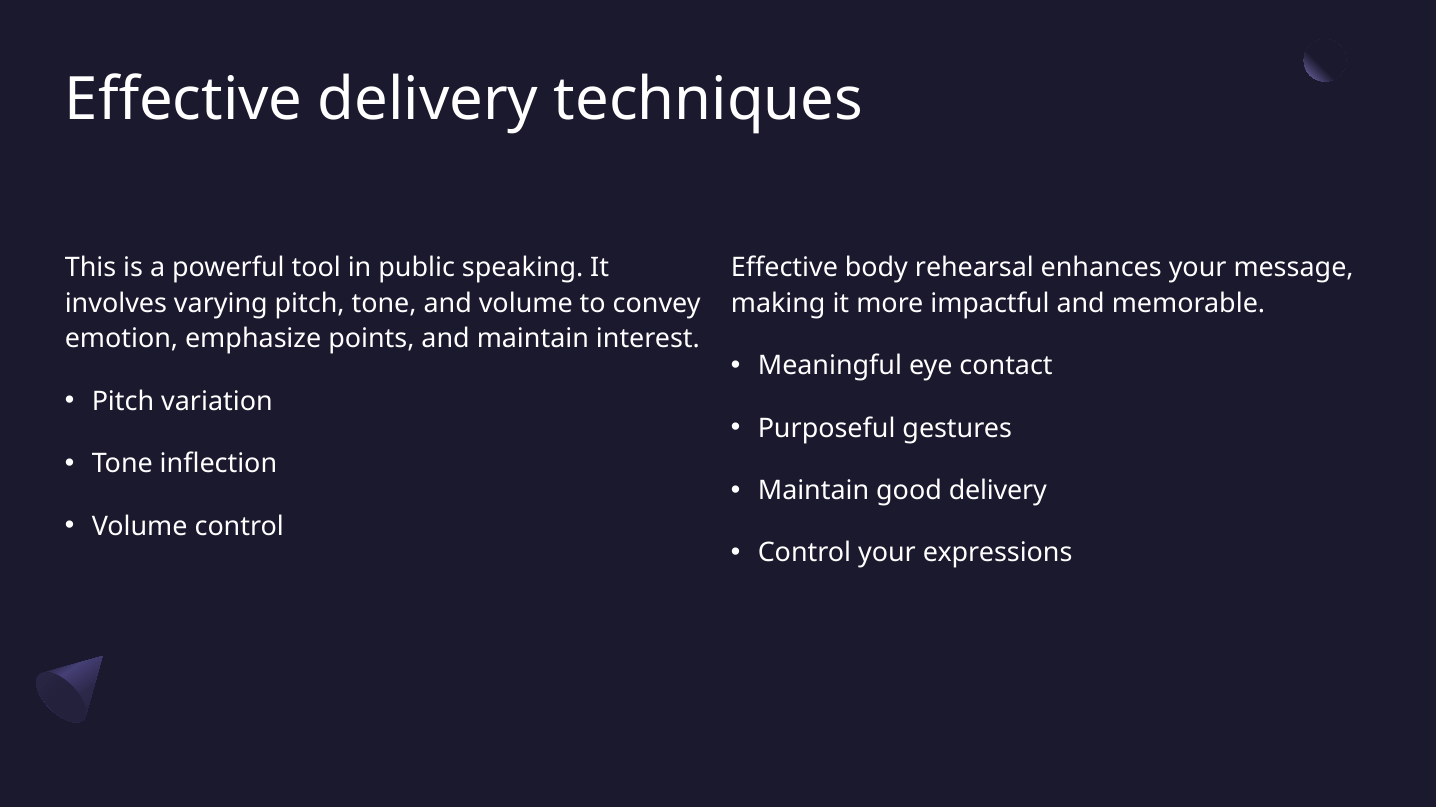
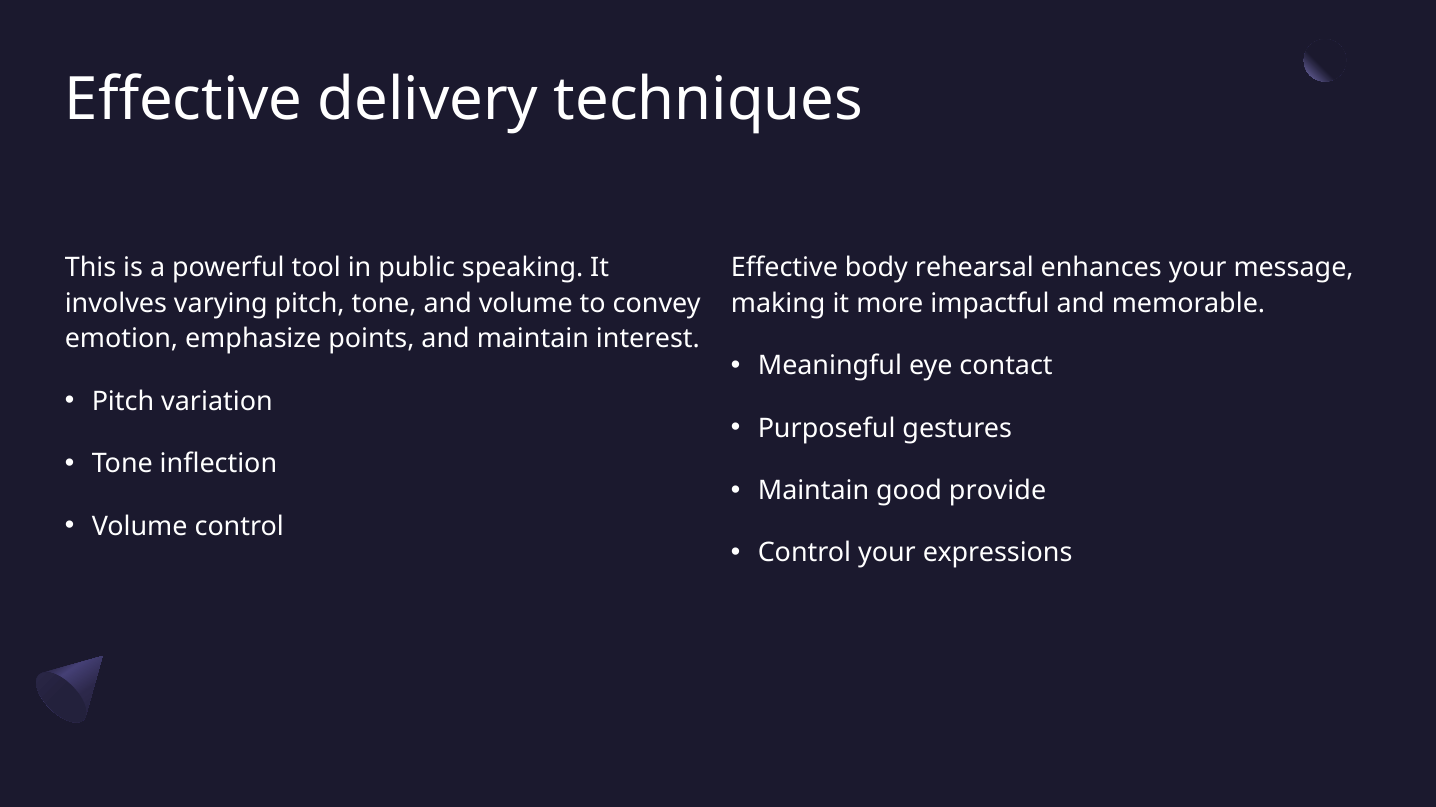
good delivery: delivery -> provide (998, 491)
